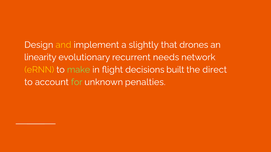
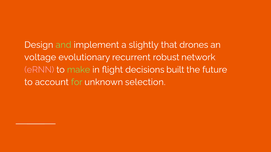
and colour: yellow -> light green (63, 45)
linearity: linearity -> voltage (40, 57)
needs: needs -> robust (166, 57)
eRNN colour: yellow -> pink (39, 70)
direct: direct -> future (215, 70)
penalties: penalties -> selection (145, 82)
